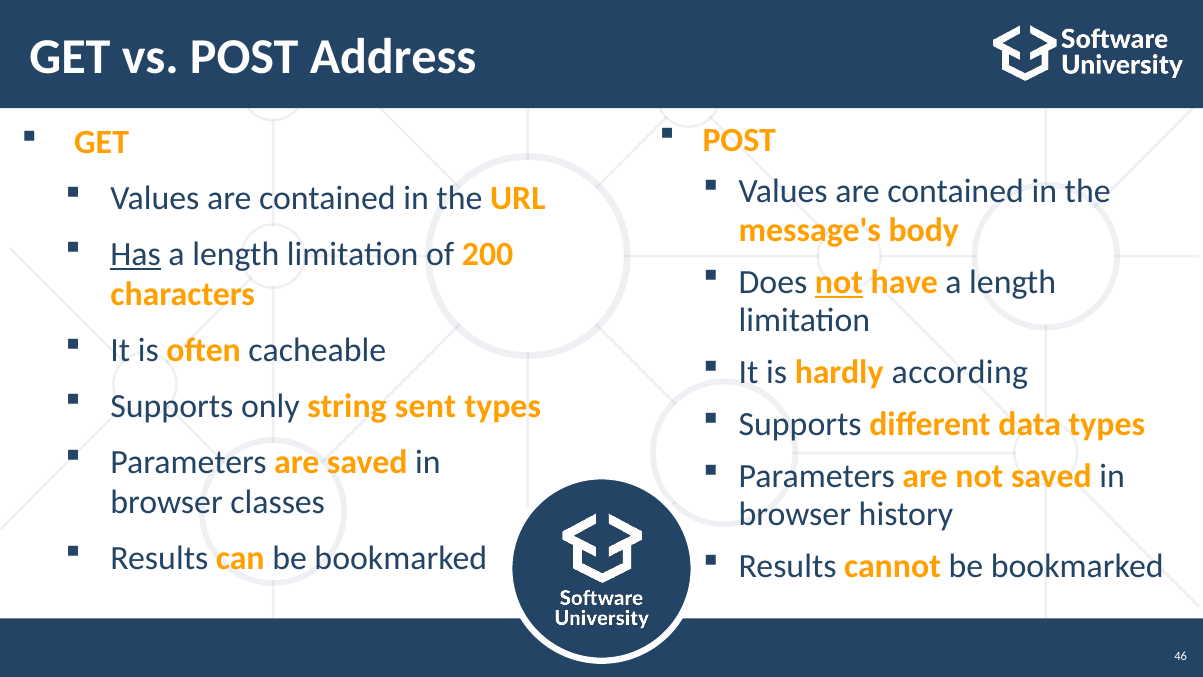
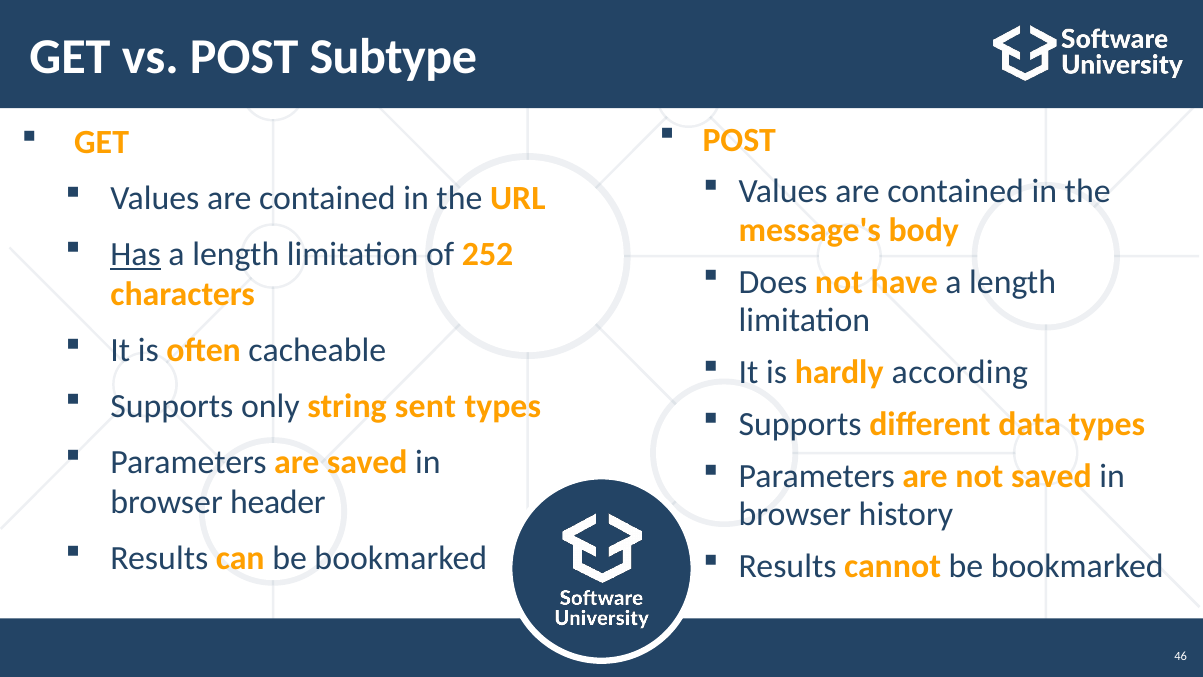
Address: Address -> Subtype (393, 57)
200: 200 -> 252 (488, 254)
not underline: present -> none (839, 282)
classes: classes -> header (278, 502)
